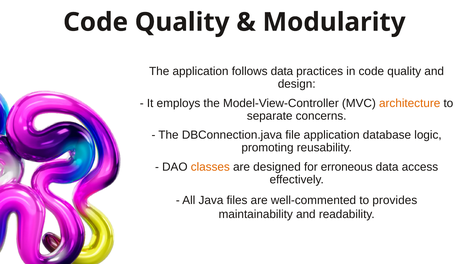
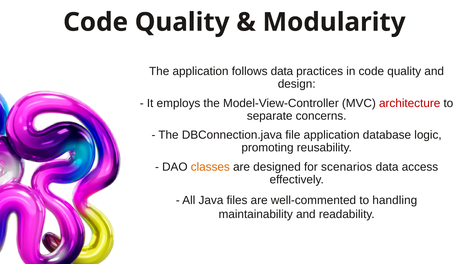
architecture colour: orange -> red (410, 103)
erroneous: erroneous -> scenarios (347, 167)
provides: provides -> handling (395, 200)
